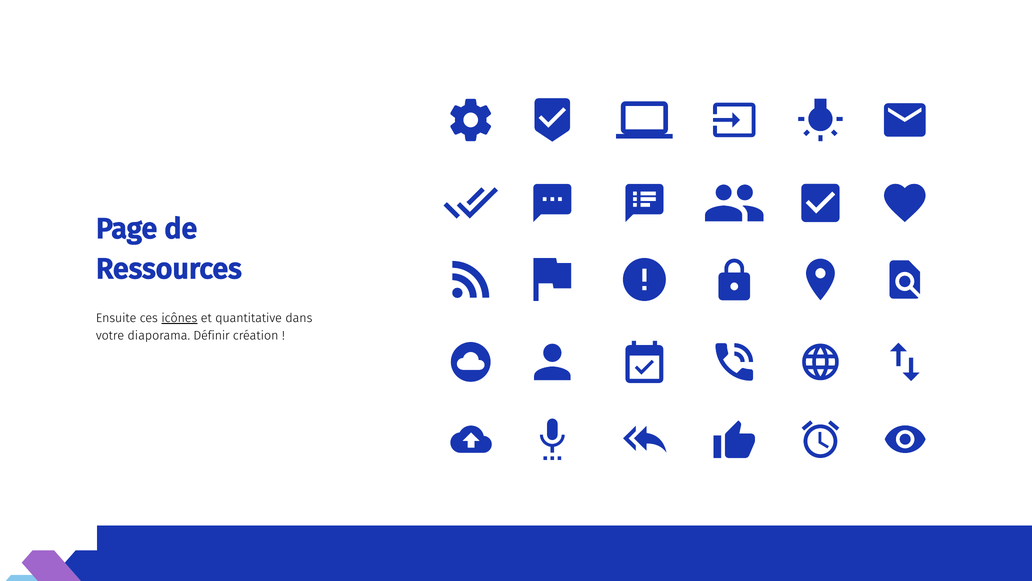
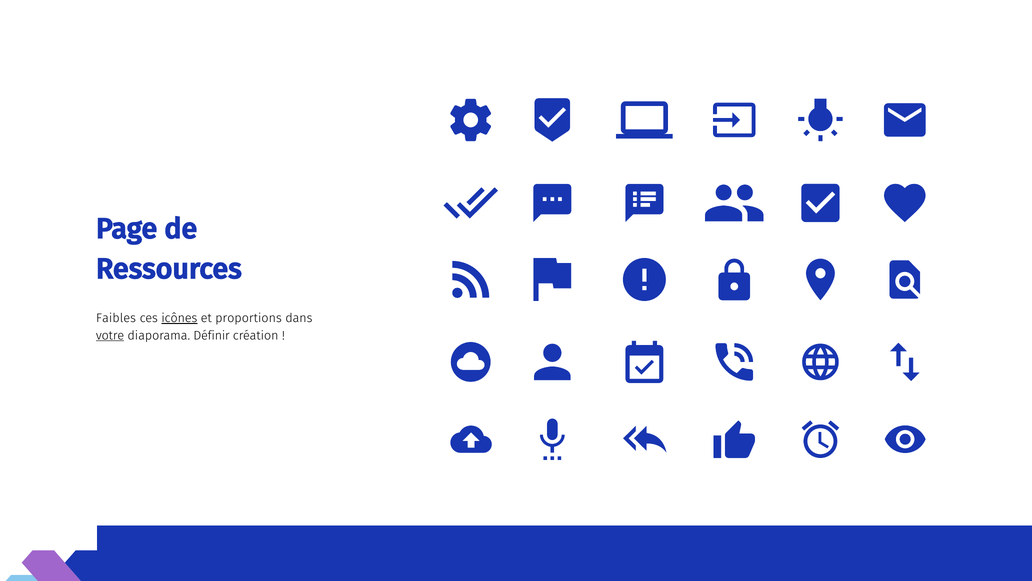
Ensuite: Ensuite -> Faibles (116, 318)
quantitative: quantitative -> proportions (249, 318)
votre underline: none -> present (110, 335)
